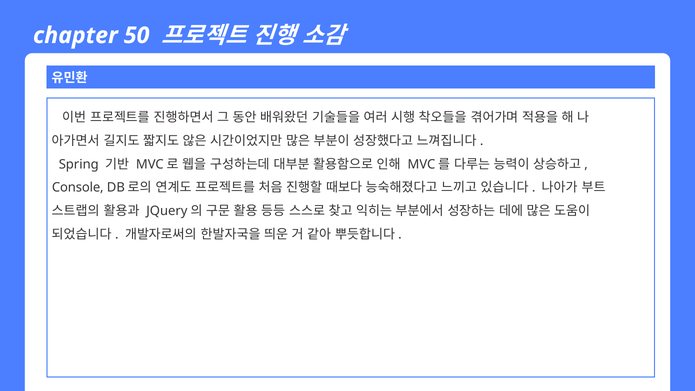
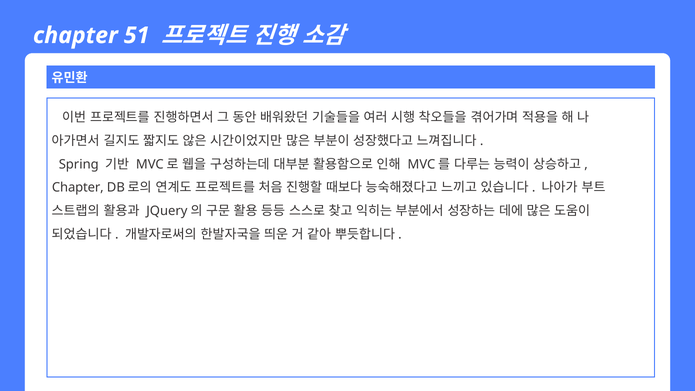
50: 50 -> 51 (137, 35)
Console: Console -> Chapter (78, 188)
